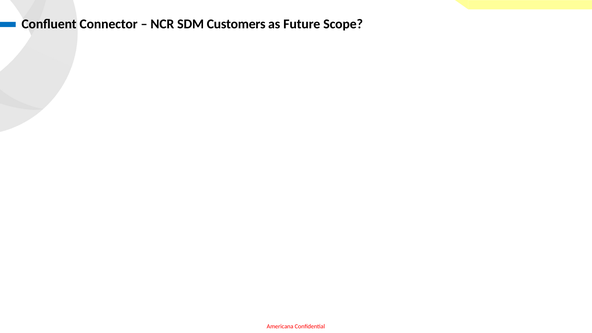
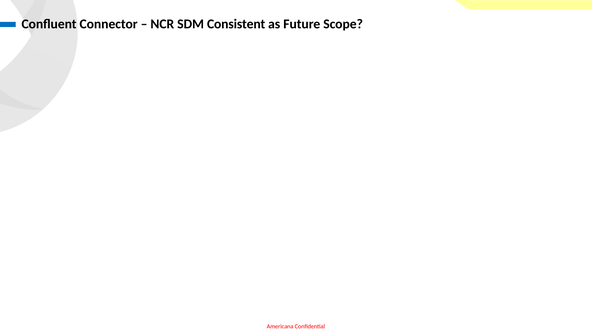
Customers: Customers -> Consistent (236, 24)
